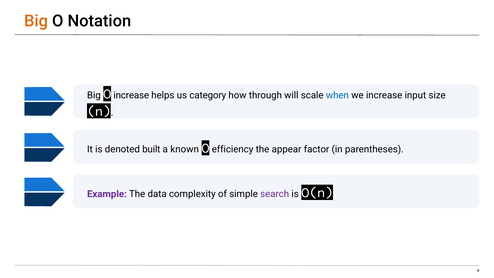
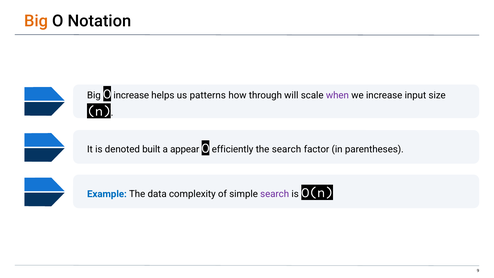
category: category -> patterns (208, 95)
when colour: blue -> purple (337, 95)
known: known -> appear (185, 149)
efficiency: efficiency -> efficiently (233, 149)
the appear: appear -> search (286, 149)
Example colour: purple -> blue (107, 194)
